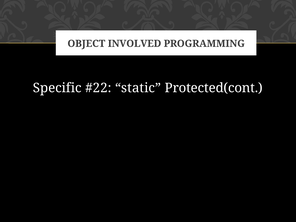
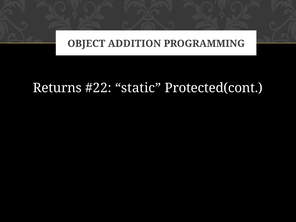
INVOLVED: INVOLVED -> ADDITION (134, 44)
Specific: Specific -> Returns (57, 88)
